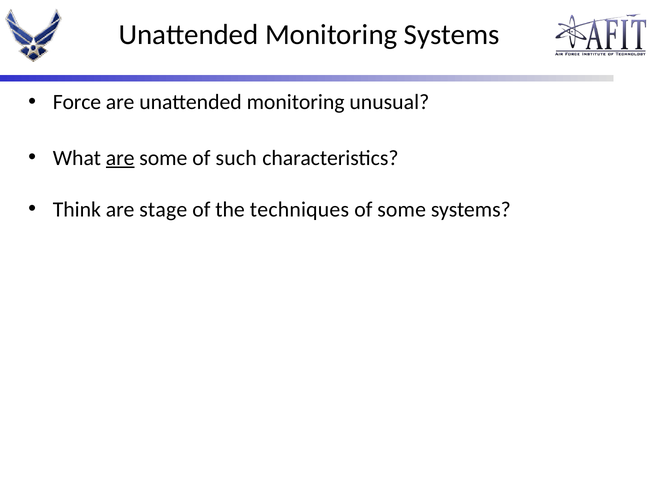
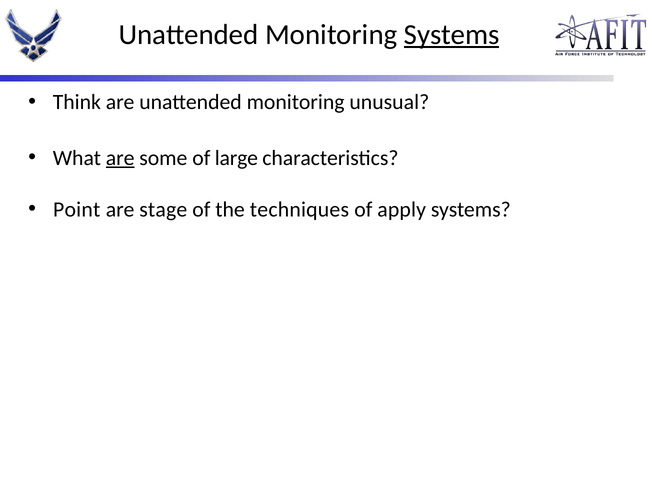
Systems underline: none -> present (452, 35)
Force: Force -> Think (77, 102)
such: such -> large (236, 158)
Think: Think -> Point (77, 209)
of some: some -> apply (402, 209)
